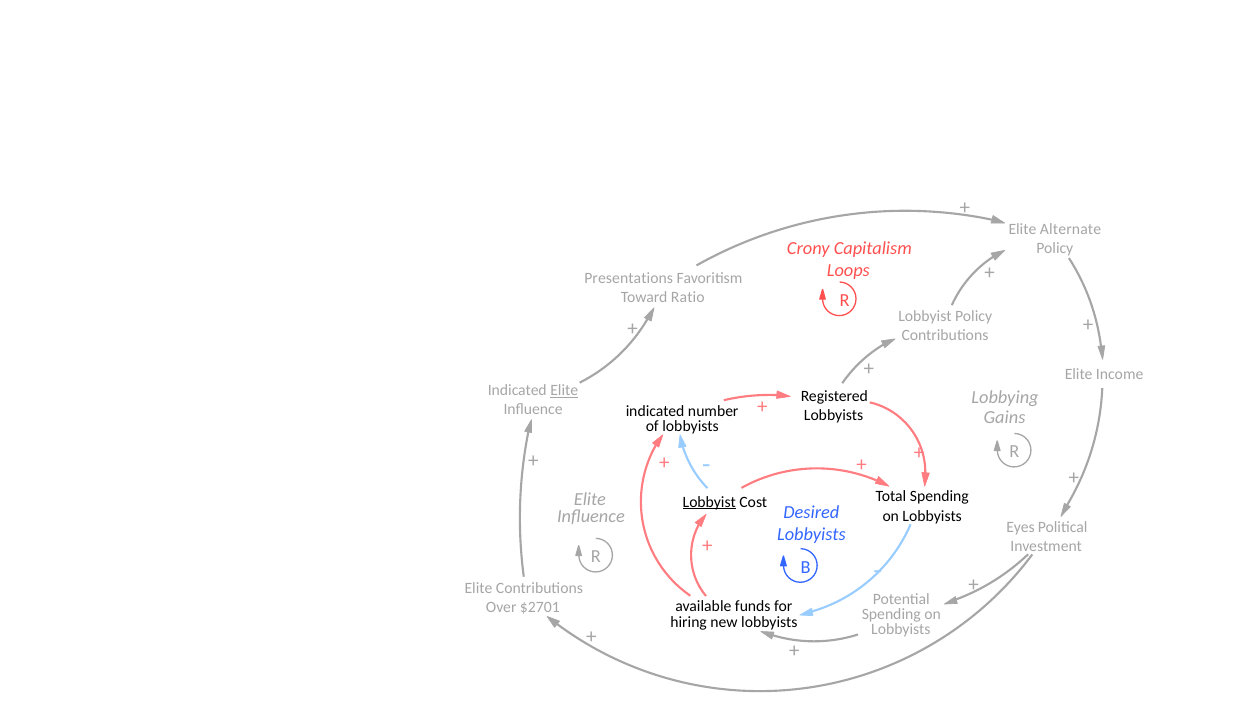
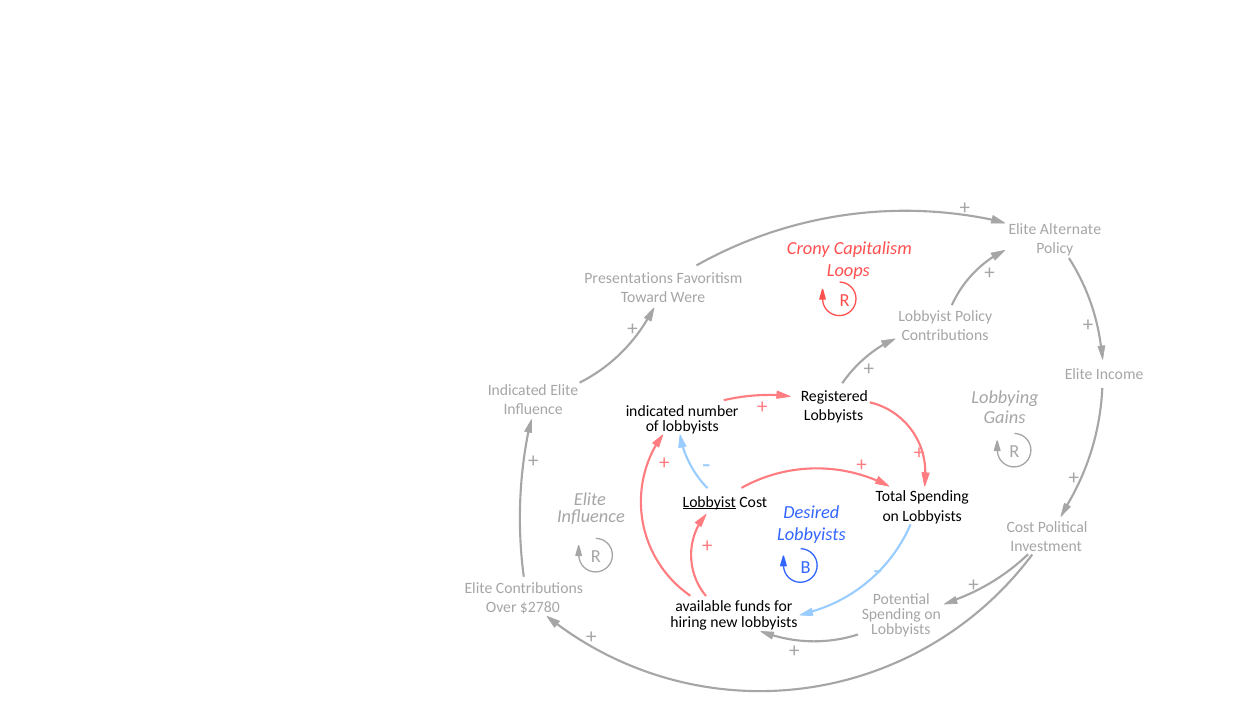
Ratio: Ratio -> Were (688, 297)
Elite underline: present -> none (564, 390)
Eyes: Eyes -> Cost (1021, 527)
$2701: $2701 -> $2780 (540, 607)
